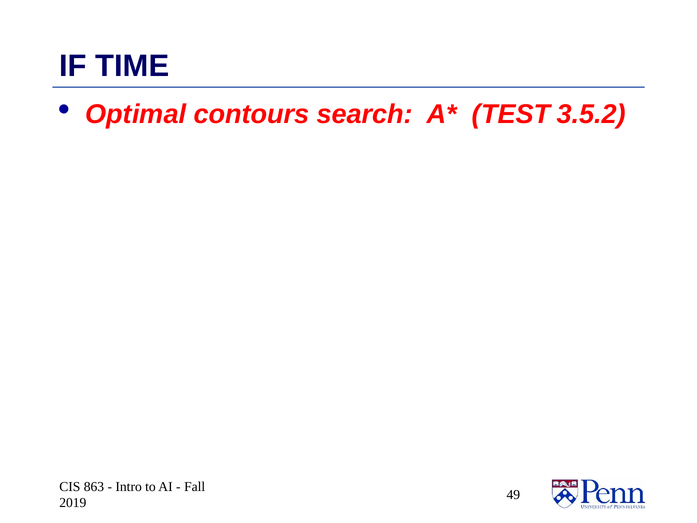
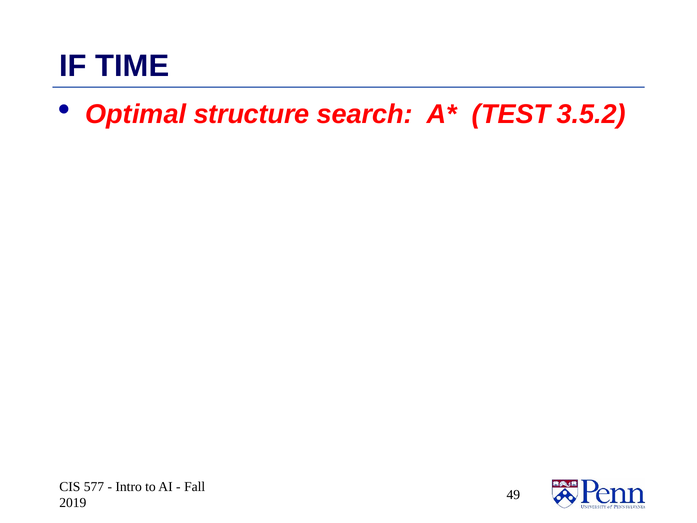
contours: contours -> structure (252, 114)
863: 863 -> 577 (94, 487)
